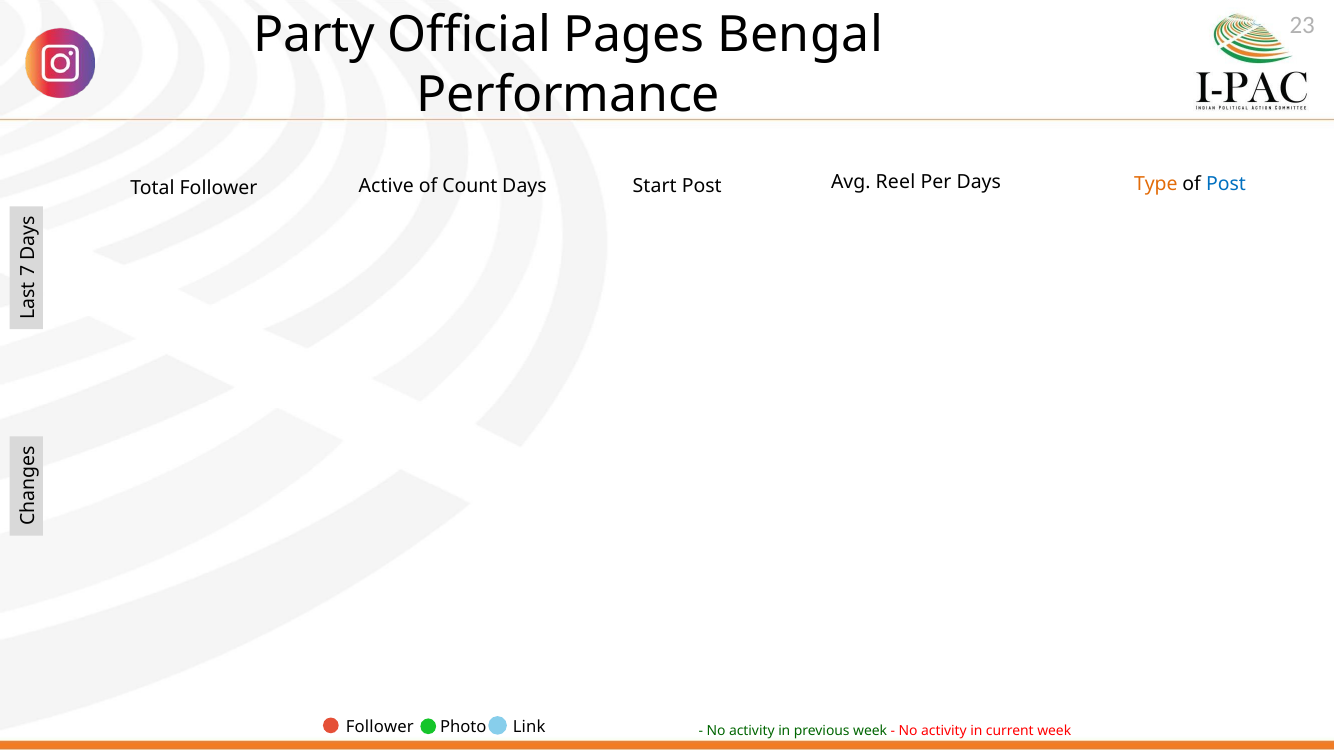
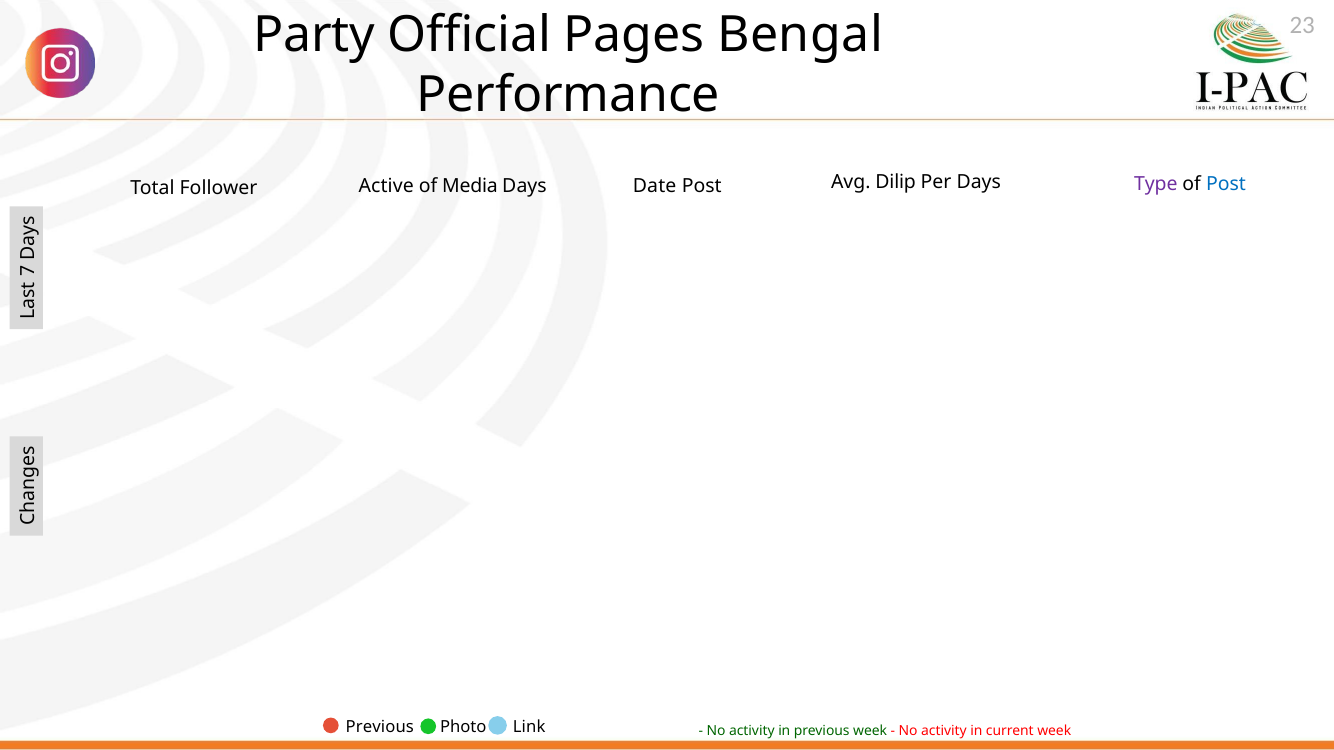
Count: Count -> Media (470, 186)
Start: Start -> Date (655, 186)
Reel: Reel -> Dilip (896, 182)
Type colour: orange -> purple (1156, 184)
Follower: Follower -> Previous (380, 727)
